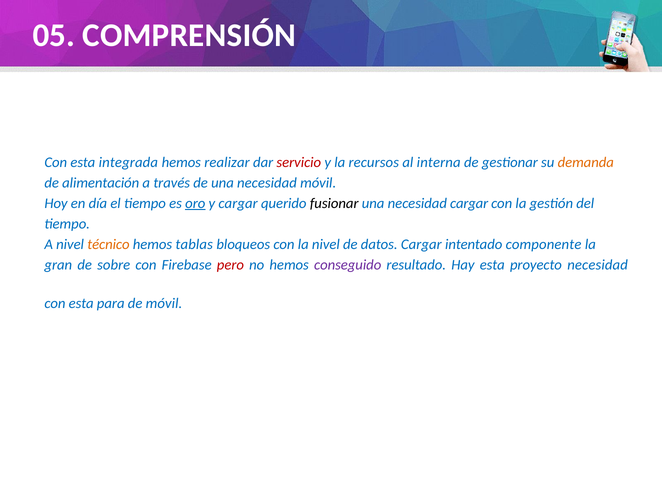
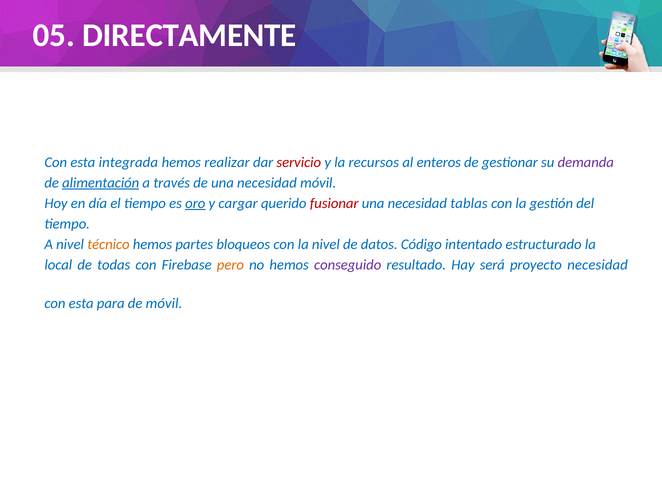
COMPRENSIÓN: COMPRENSIÓN -> DIRECTAMENTE (189, 35)
interna: interna -> enteros (439, 162)
demanda colour: orange -> purple (586, 162)
alimentación underline: none -> present (101, 183)
fusionar colour: black -> red (334, 204)
necesidad cargar: cargar -> tablas (469, 204)
tablas: tablas -> partes (194, 245)
datos Cargar: Cargar -> Código (421, 245)
componente: componente -> estructurado (544, 245)
gran: gran -> local (58, 265)
sobre: sobre -> todas (114, 265)
pero colour: red -> orange (230, 265)
Hay esta: esta -> será (492, 265)
